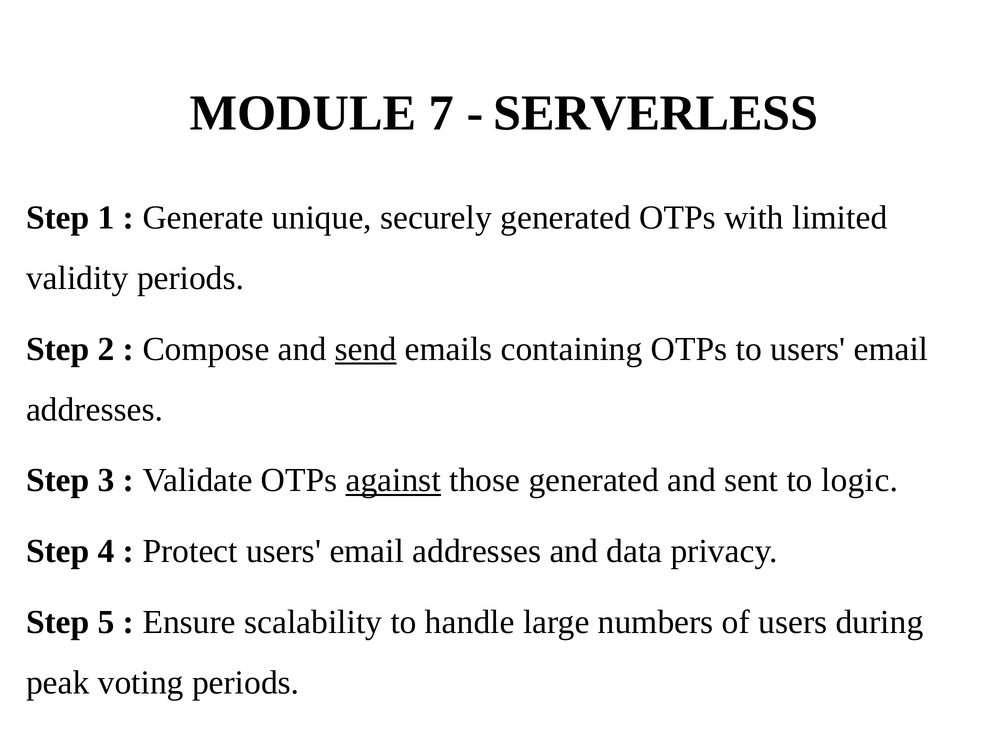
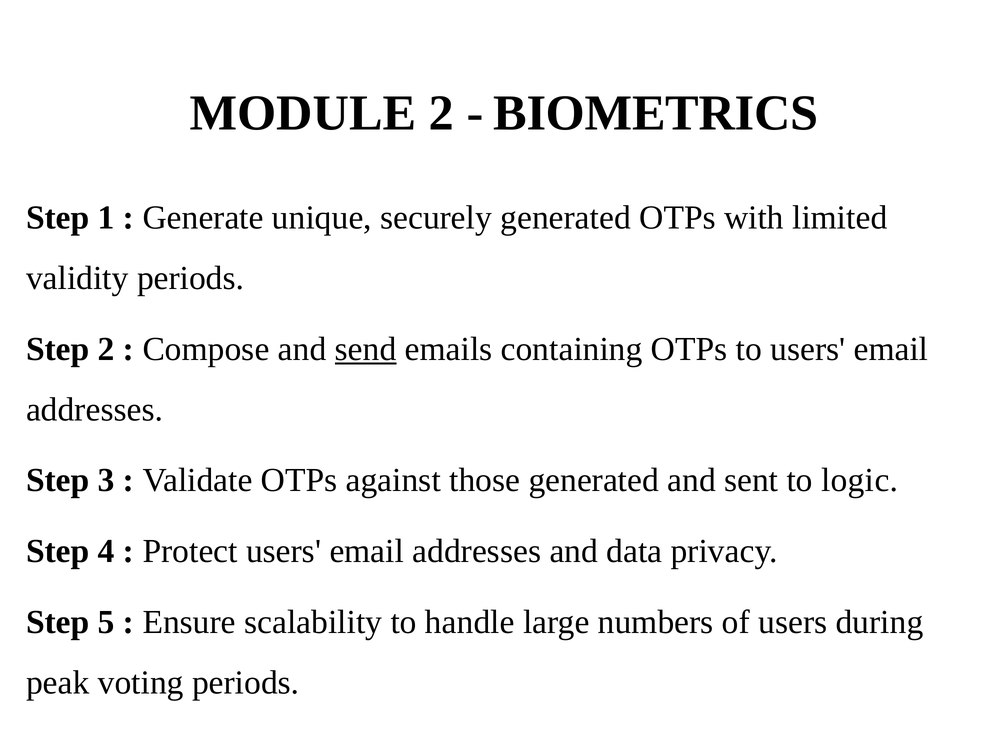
MODULE 7: 7 -> 2 (442, 113)
SERVERLESS: SERVERLESS -> BIOMETRICS (656, 113)
against underline: present -> none (393, 480)
